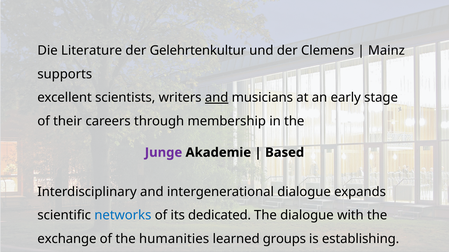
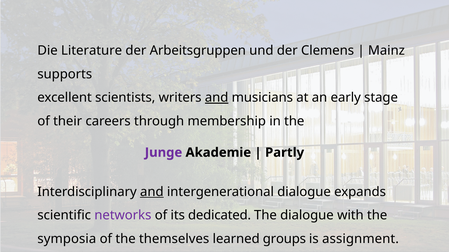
Gelehrtenkultur: Gelehrtenkultur -> Arbeitsgruppen (198, 51)
Based: Based -> Partly (285, 153)
and underline: none -> present (152, 192)
networks colour: blue -> purple (123, 216)
exchange: exchange -> symposia (67, 239)
humanities: humanities -> themselves (174, 239)
establishing: establishing -> assignment (361, 239)
